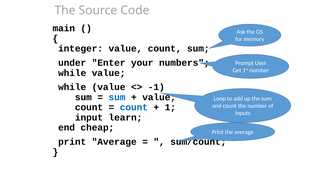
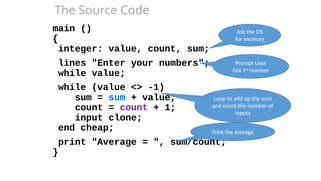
under: under -> lines (72, 63)
count colour: blue -> purple (134, 107)
learn: learn -> clone (125, 117)
